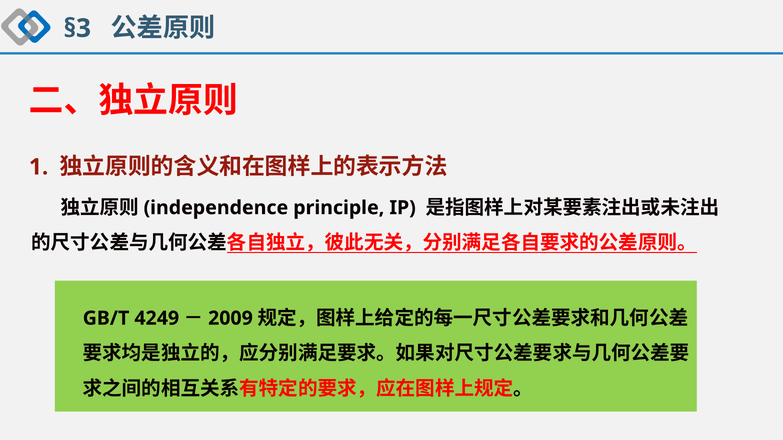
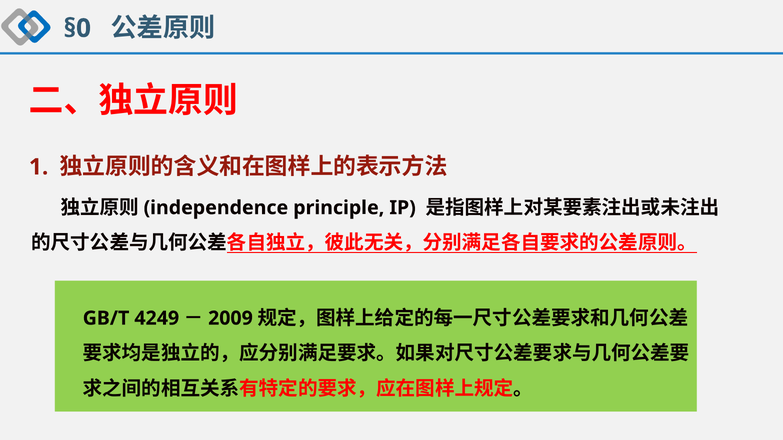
§3: §3 -> §0 (77, 28)
